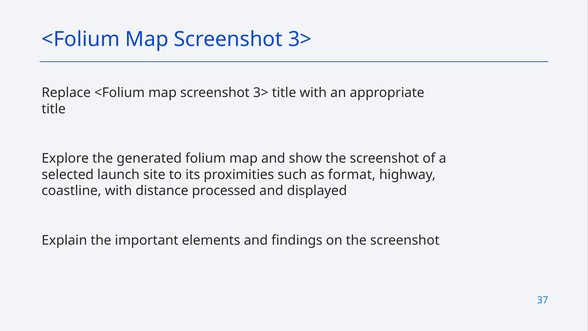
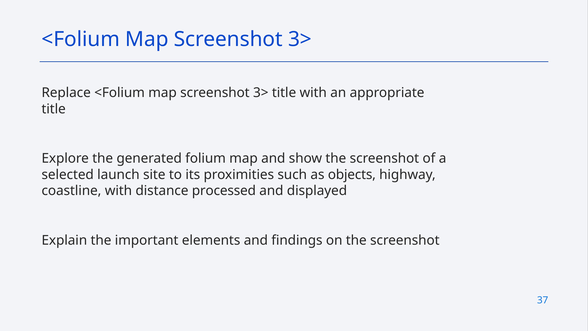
format: format -> objects (352, 174)
